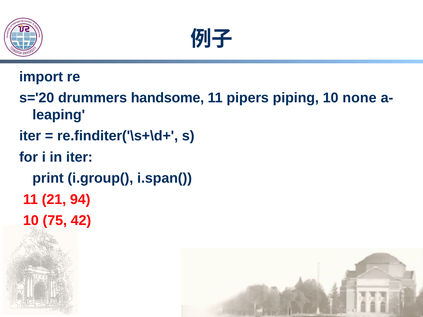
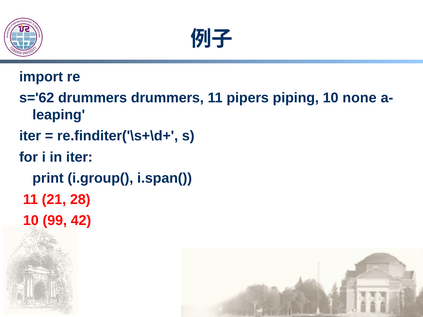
s='20: s='20 -> s='62 (37, 98)
drummers handsome: handsome -> drummers (167, 98)
94: 94 -> 28 (80, 200)
75: 75 -> 99 (55, 221)
